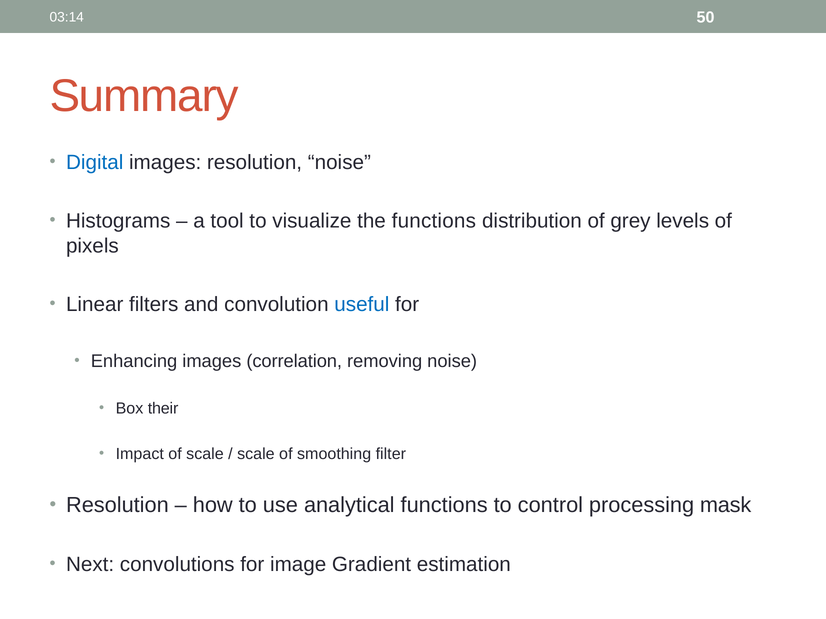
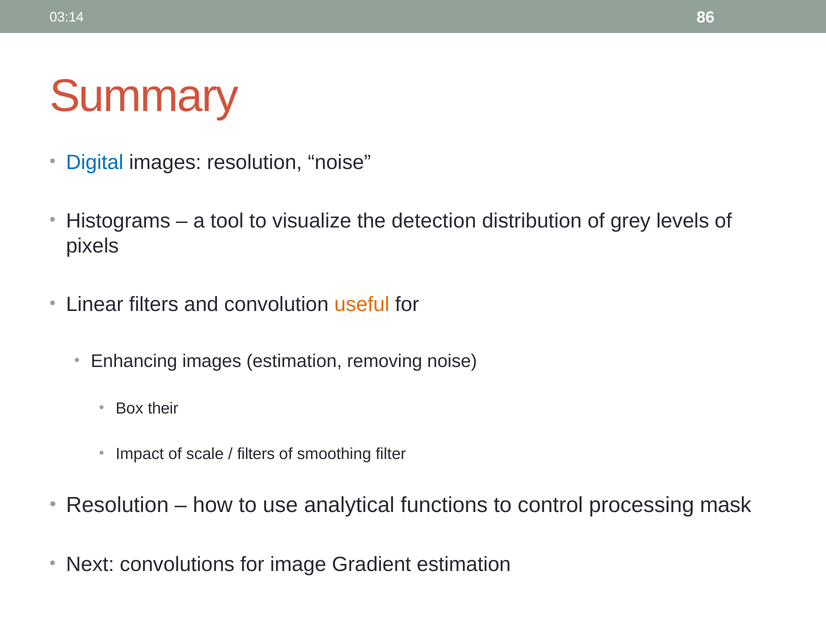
50: 50 -> 86 (706, 18)
the functions: functions -> detection (434, 221)
useful colour: blue -> orange (362, 305)
images correlation: correlation -> estimation (294, 361)
scale: scale -> filters (256, 455)
